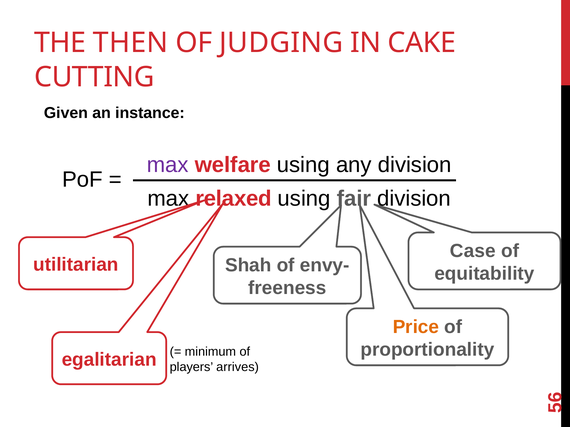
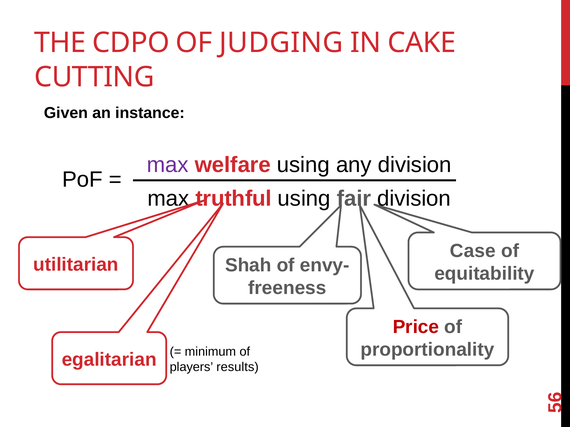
THEN: THEN -> CDPO (131, 43)
relaxed: relaxed -> truthful (234, 199)
Price colour: orange -> red (416, 327)
arrives: arrives -> results (238, 367)
